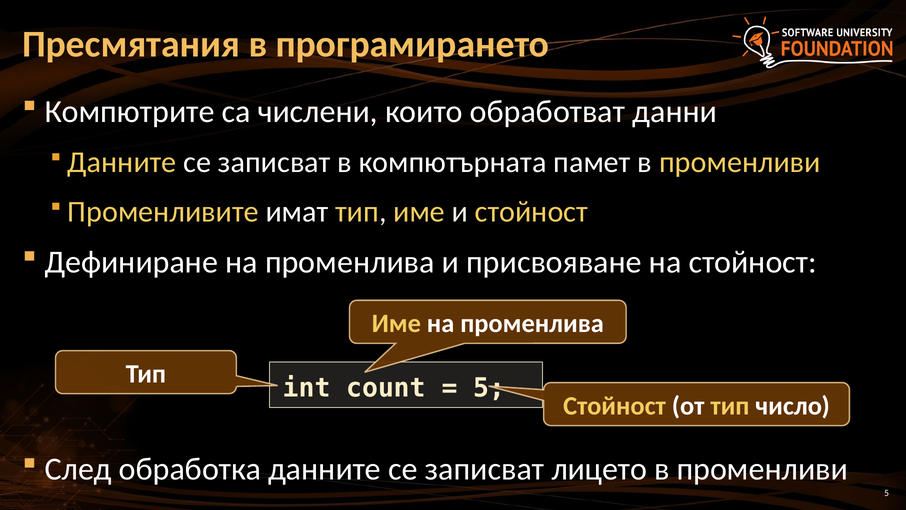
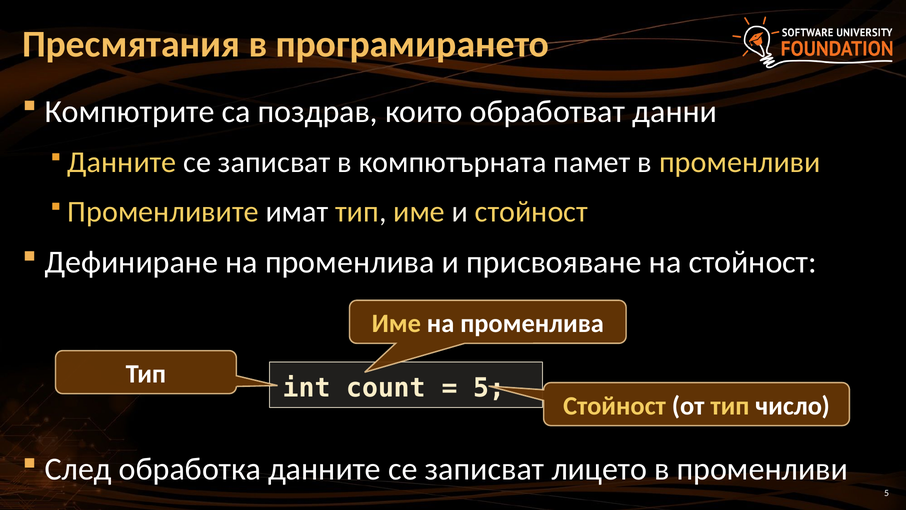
числени: числени -> поздрав (318, 112)
